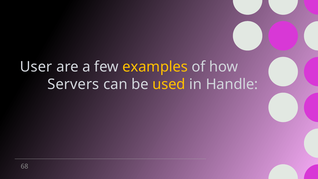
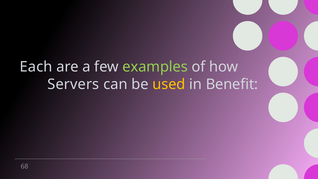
User: User -> Each (36, 67)
examples colour: yellow -> light green (155, 67)
Handle: Handle -> Benefit (232, 84)
